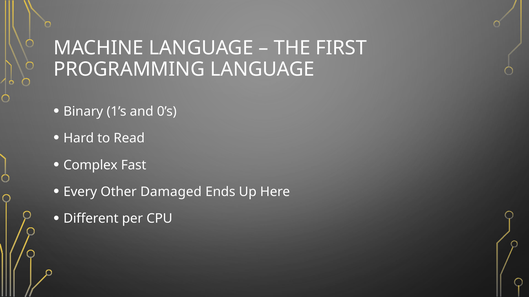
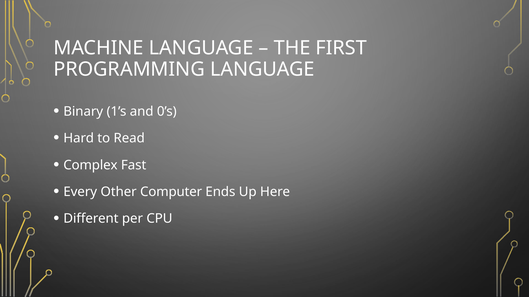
Damaged: Damaged -> Computer (171, 192)
